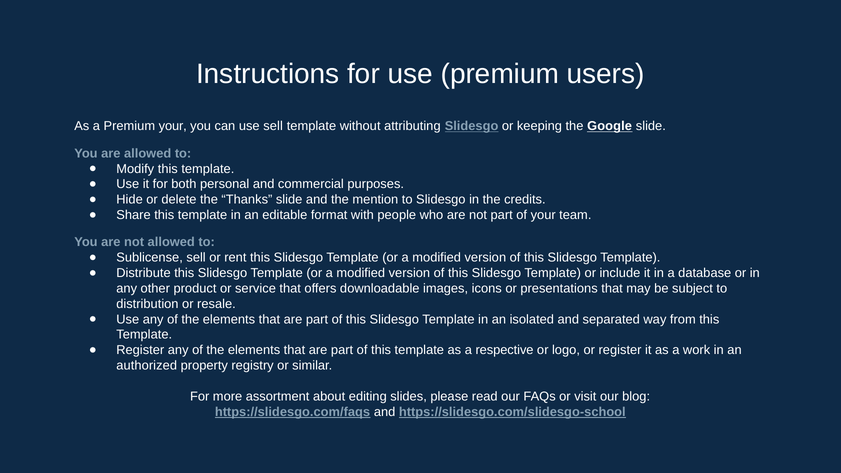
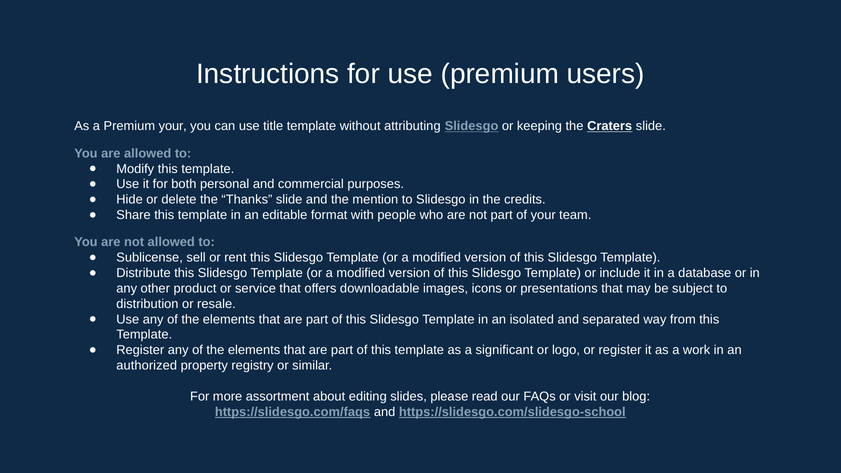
use sell: sell -> title (273, 126)
Google: Google -> Craters (610, 126)
respective: respective -> significant (504, 350)
